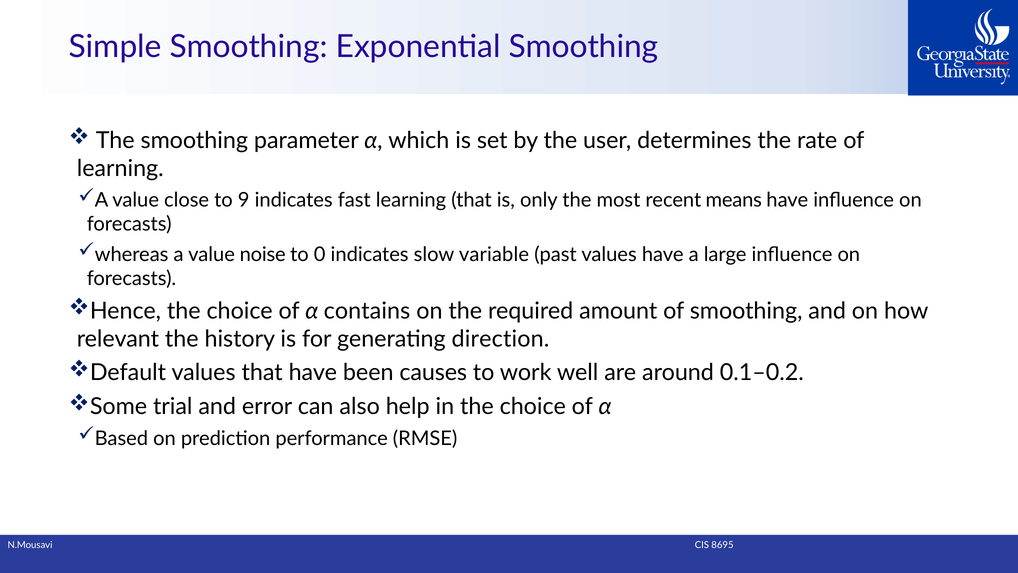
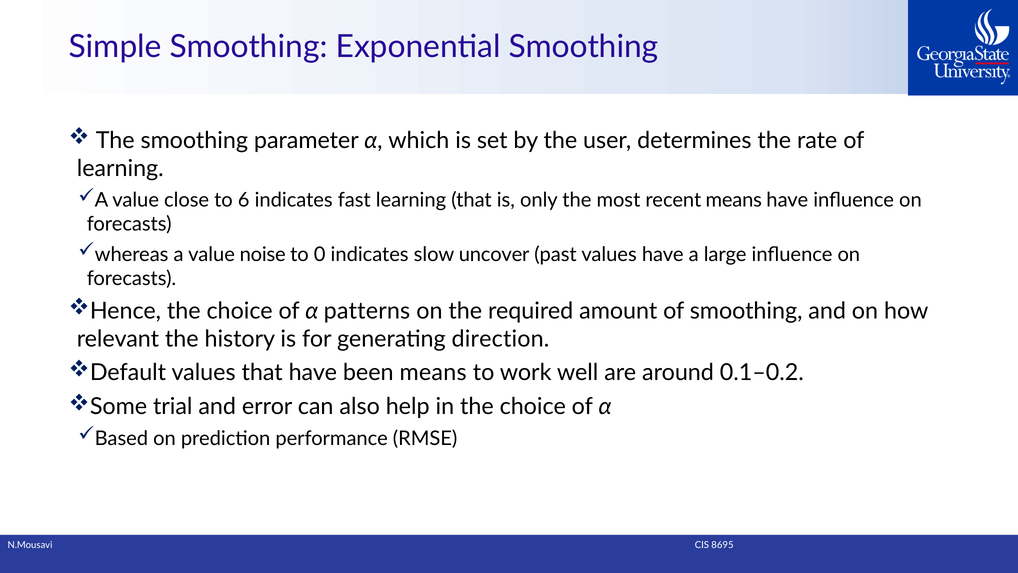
9: 9 -> 6 (244, 200)
variable: variable -> uncover (494, 254)
contains: contains -> patterns (367, 311)
been causes: causes -> means (433, 372)
